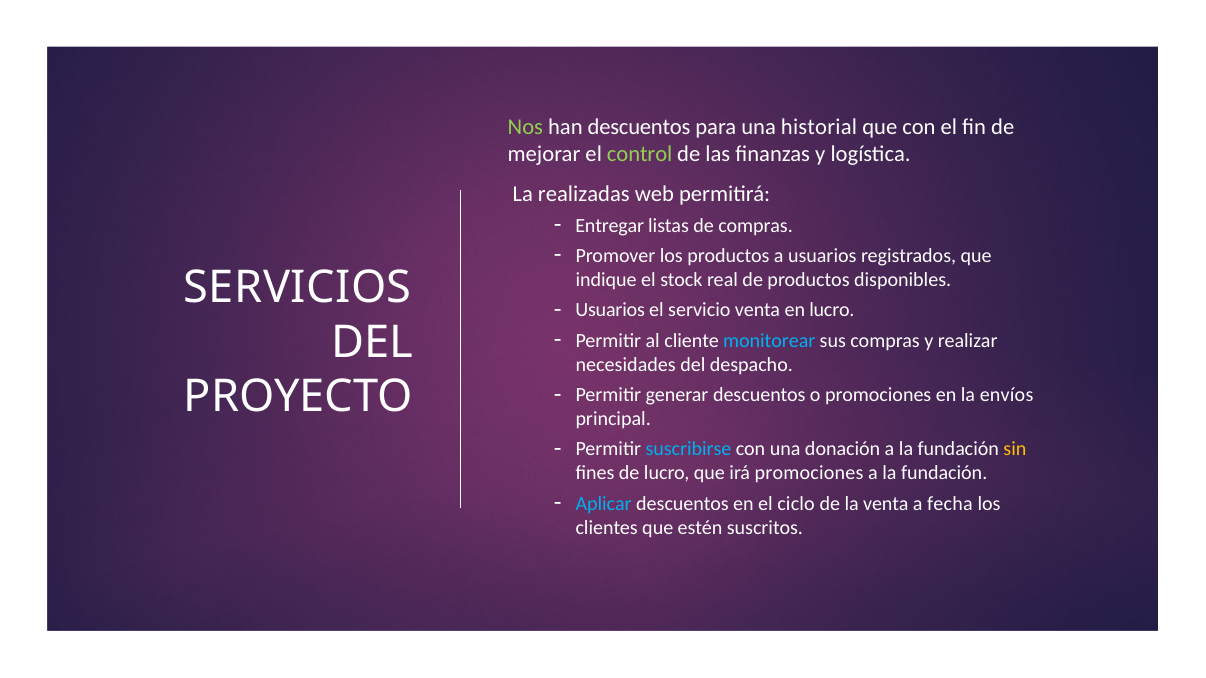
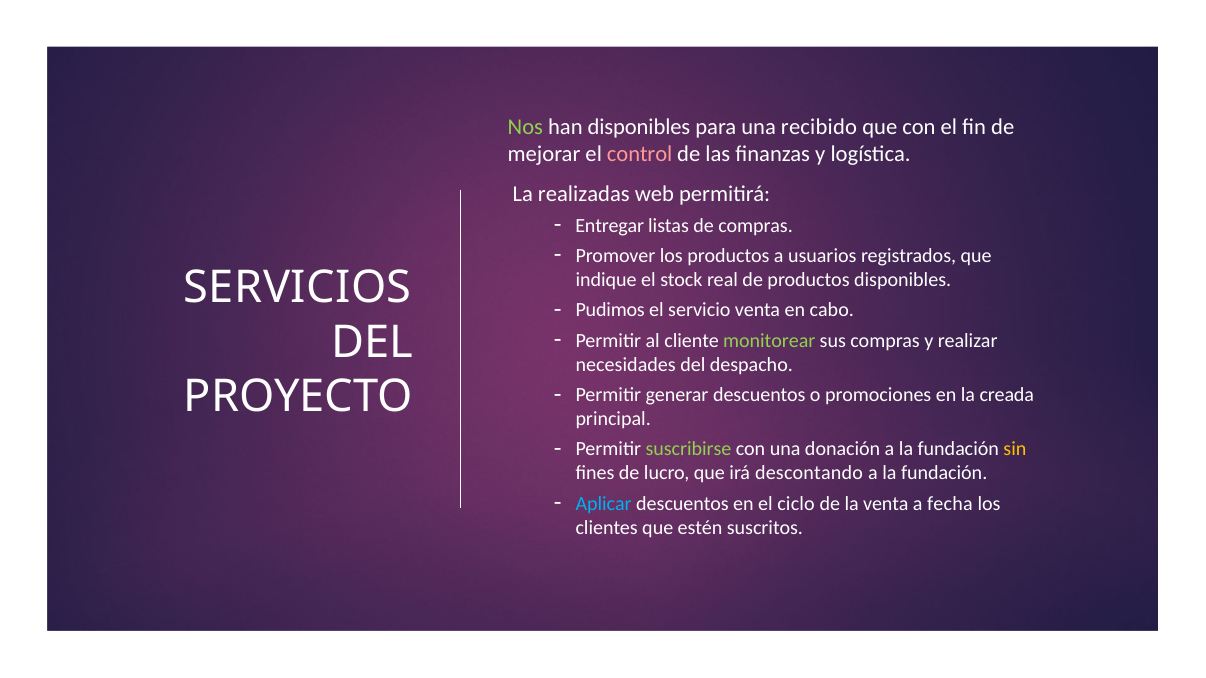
han descuentos: descuentos -> disponibles (639, 127)
historial: historial -> recibido (819, 127)
control colour: light green -> pink (640, 154)
Usuarios: Usuarios -> Pudimos (610, 310)
en lucro: lucro -> cabo (832, 310)
monitorear colour: light blue -> light green (769, 341)
envíos: envíos -> creada (1007, 395)
suscribirse colour: light blue -> light green (689, 449)
irá promociones: promociones -> descontando (809, 474)
